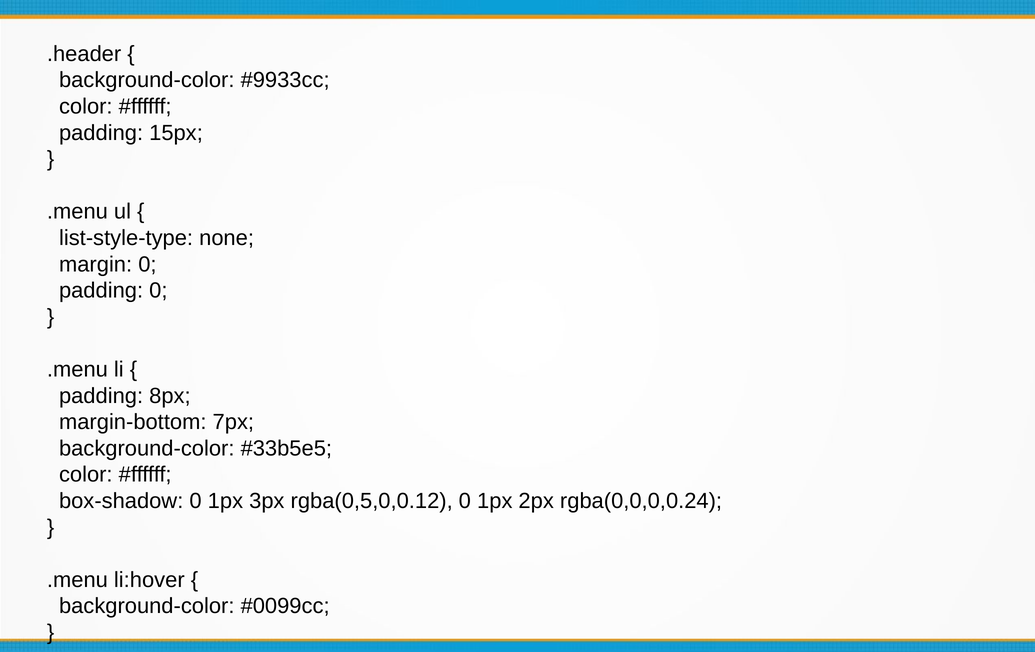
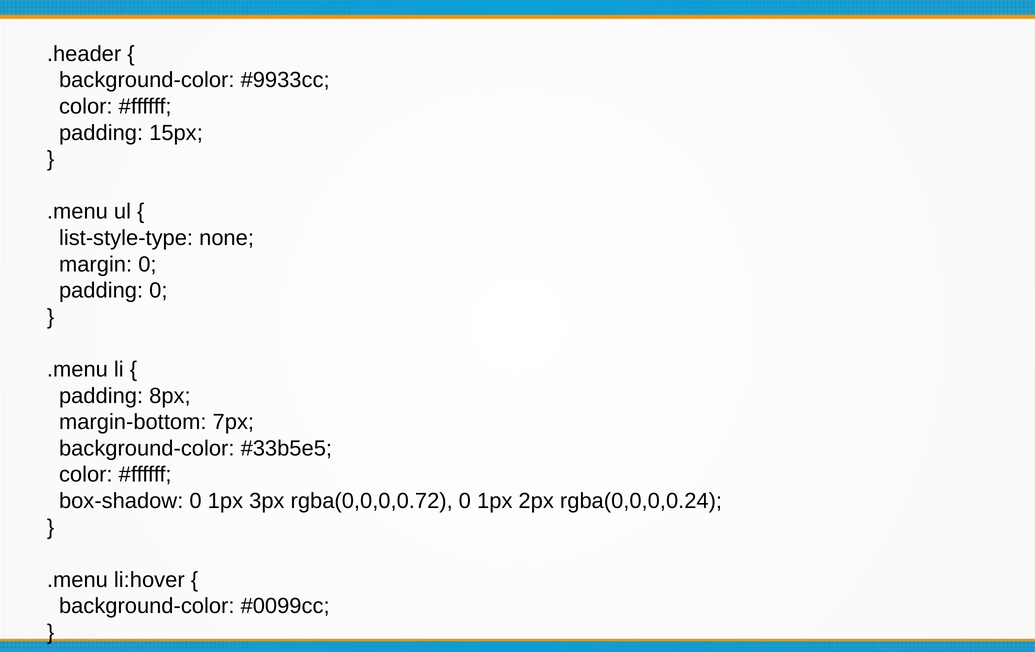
rgba(0,5,0,0.12: rgba(0,5,0,0.12 -> rgba(0,0,0,0.72 (372, 501)
